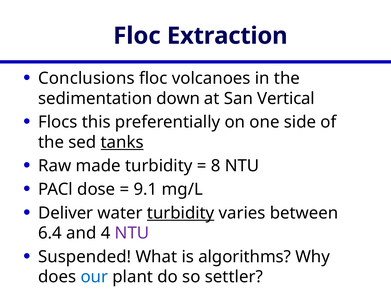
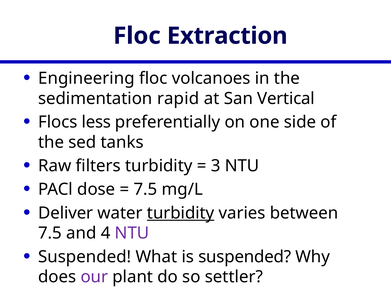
Conclusions: Conclusions -> Engineering (86, 78)
down: down -> rapid (178, 99)
this: this -> less (96, 122)
tanks underline: present -> none (122, 142)
made: made -> filters (98, 166)
8: 8 -> 3 (216, 166)
9.1: 9.1 -> 7.5 (145, 190)
6.4: 6.4 -> 7.5 (50, 233)
is algorithms: algorithms -> suspended (245, 257)
our colour: blue -> purple (94, 277)
